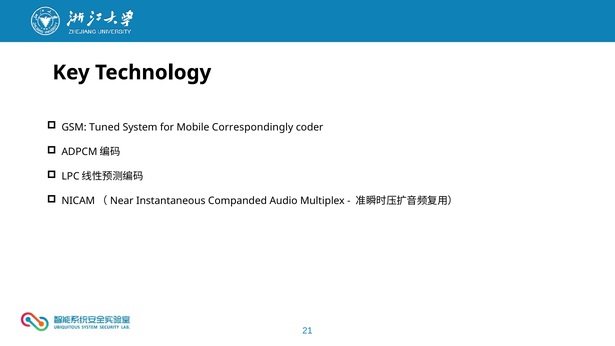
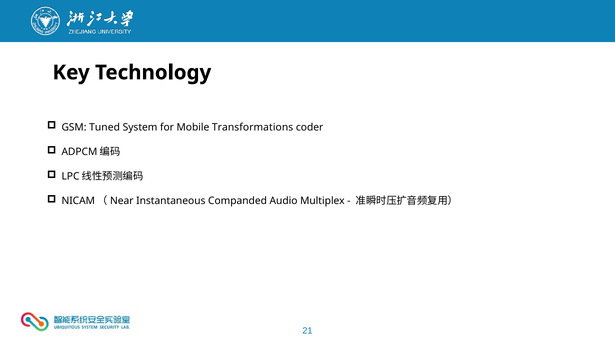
Correspondingly: Correspondingly -> Transformations (253, 127)
